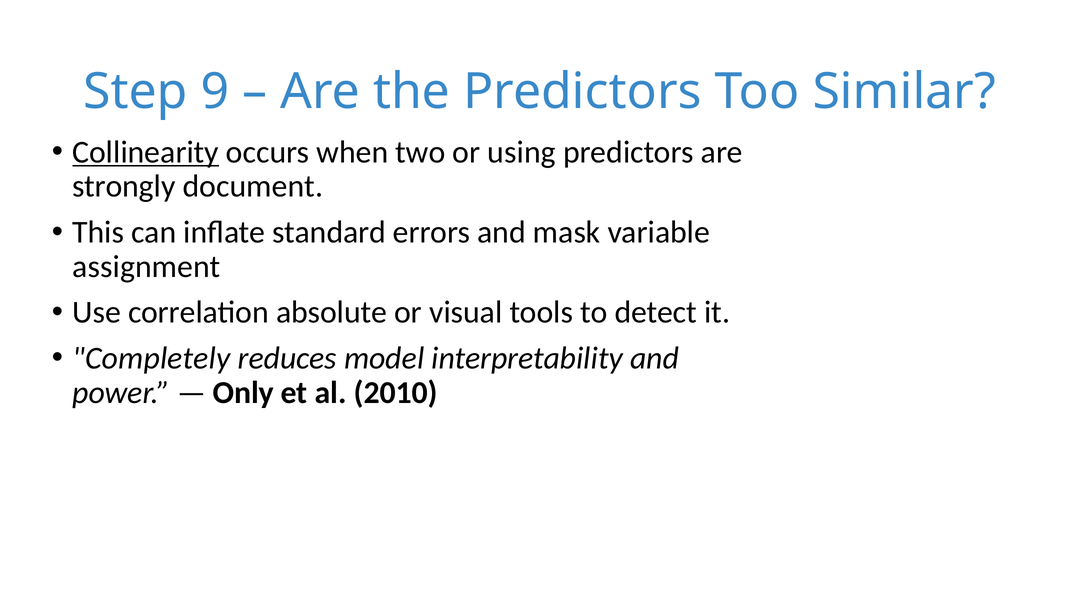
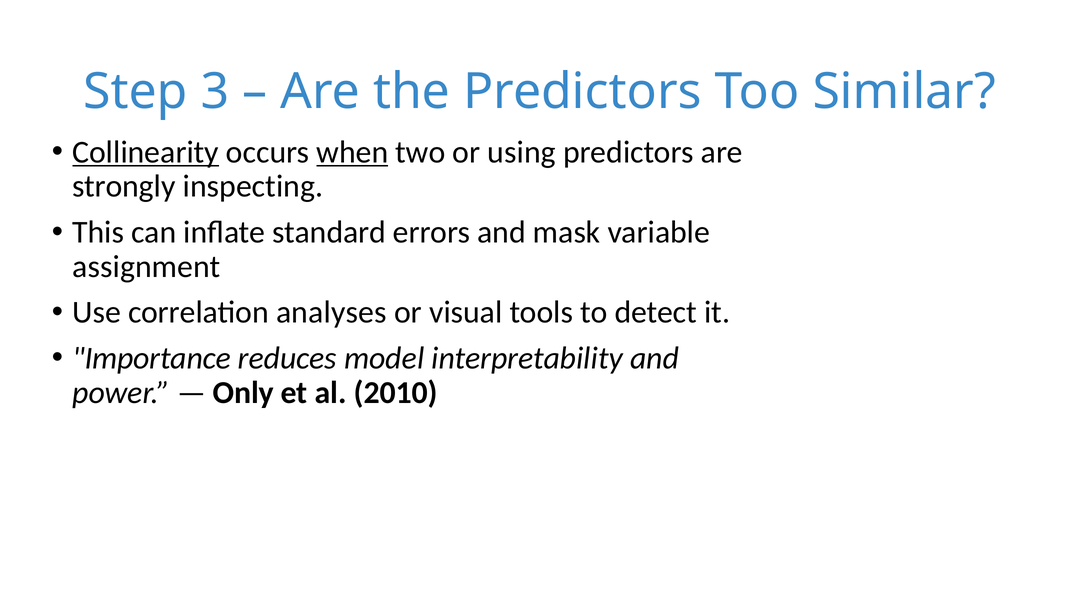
9: 9 -> 3 (215, 92)
when underline: none -> present (352, 152)
document: document -> inspecting (253, 186)
absolute: absolute -> analyses (331, 312)
Completely: Completely -> Importance (152, 358)
